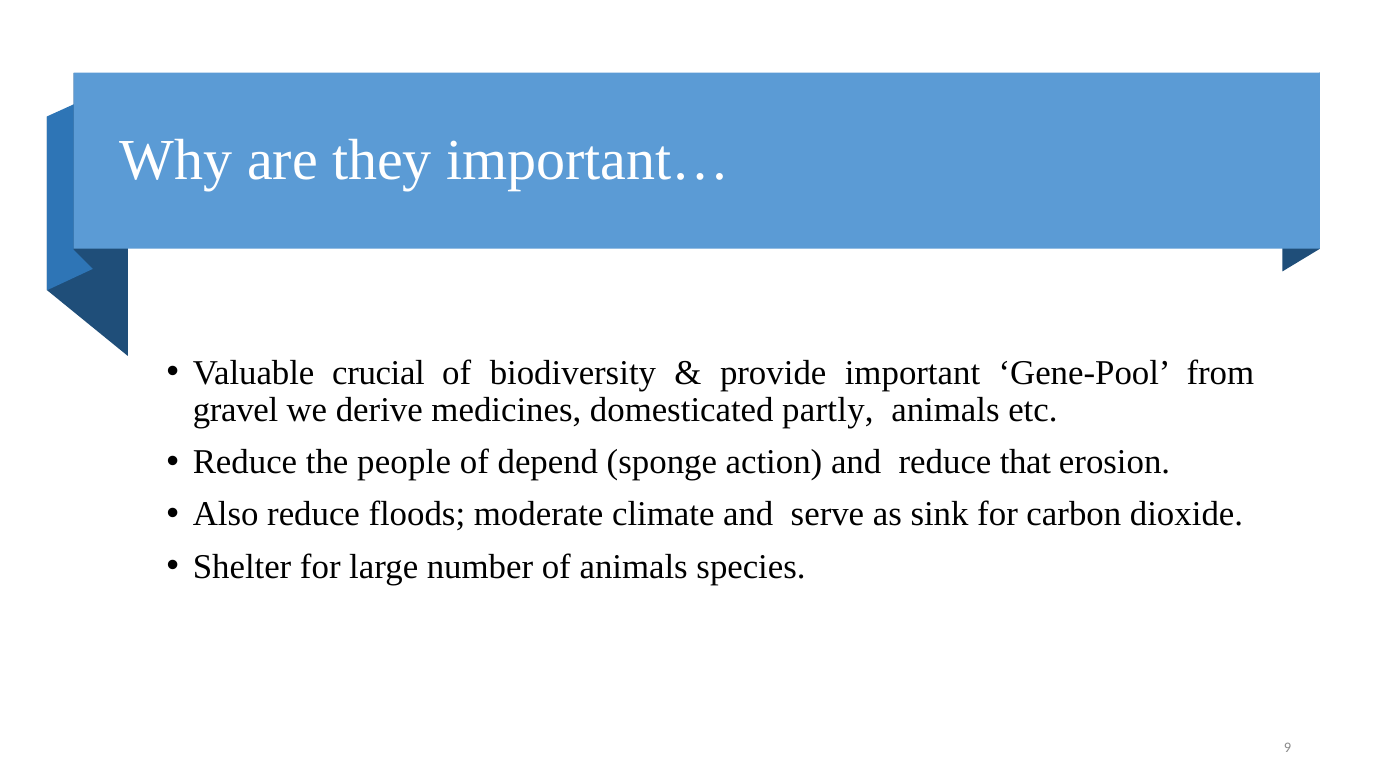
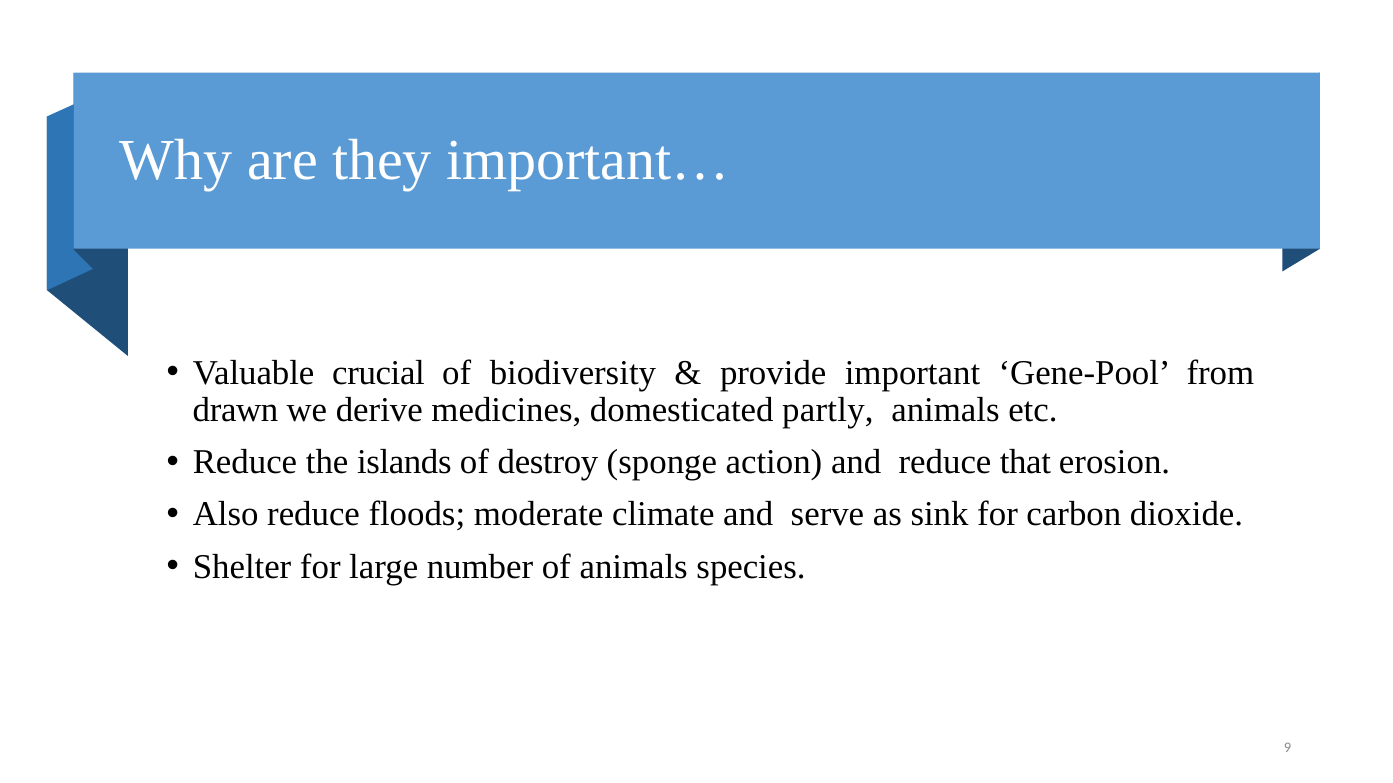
gravel: gravel -> drawn (236, 411)
people: people -> islands (404, 463)
depend: depend -> destroy (548, 463)
